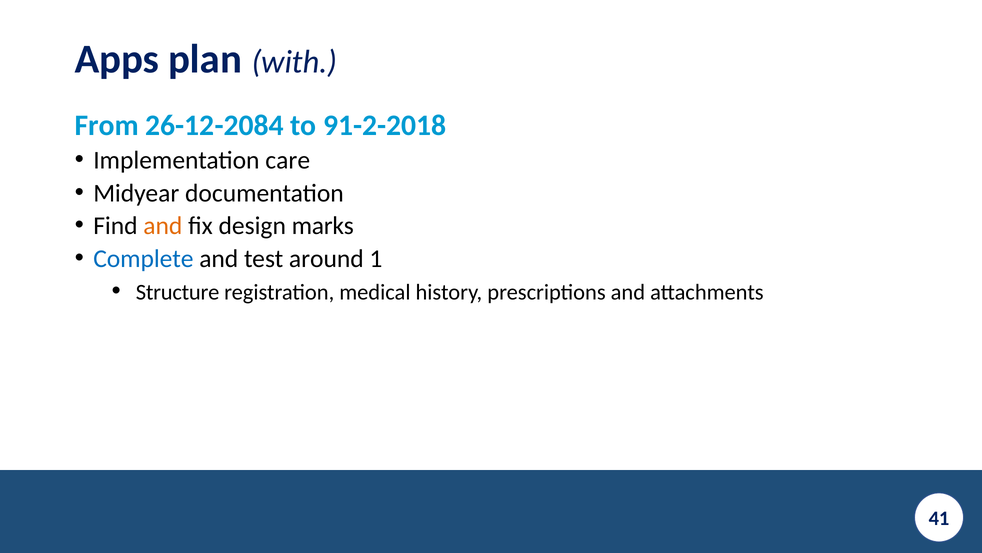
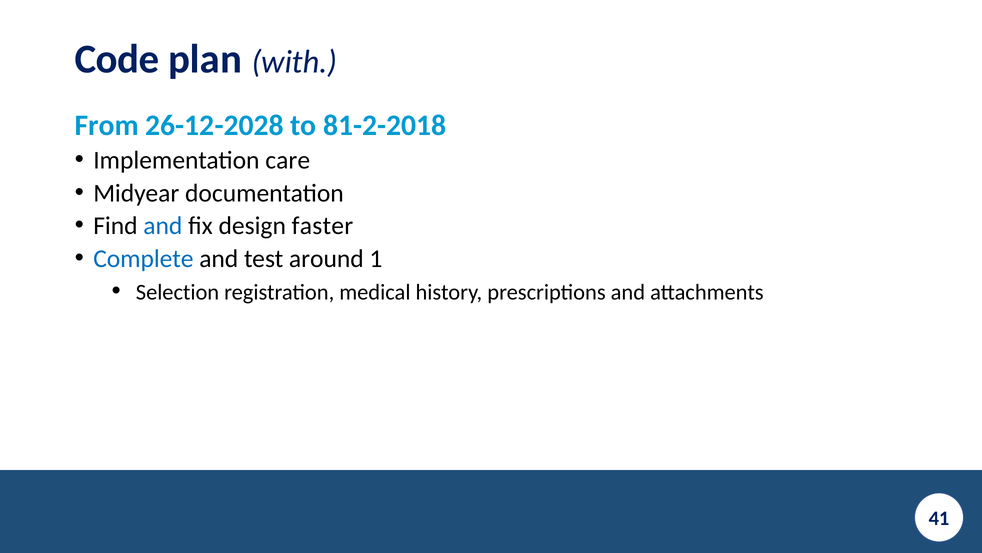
Apps: Apps -> Code (117, 59)
26-12-2084: 26-12-2084 -> 26-12-2028 (215, 125)
91-2-2018: 91-2-2018 -> 81-2-2018 (385, 125)
and colour: orange -> blue (163, 226)
marks: marks -> faster (322, 226)
Structure: Structure -> Selection (178, 292)
